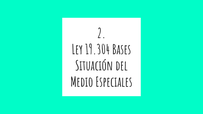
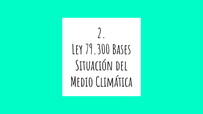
19.304: 19.304 -> 79.300 (98, 50)
Especiales: Especiales -> Climática (114, 82)
